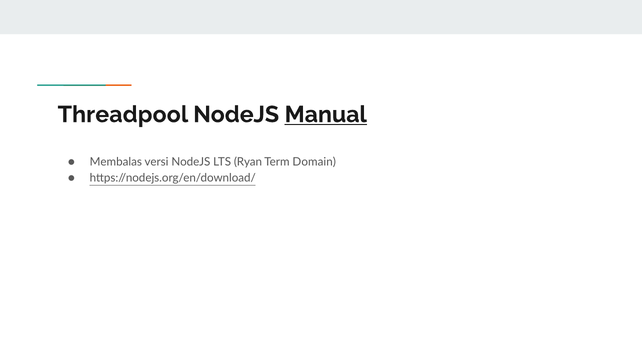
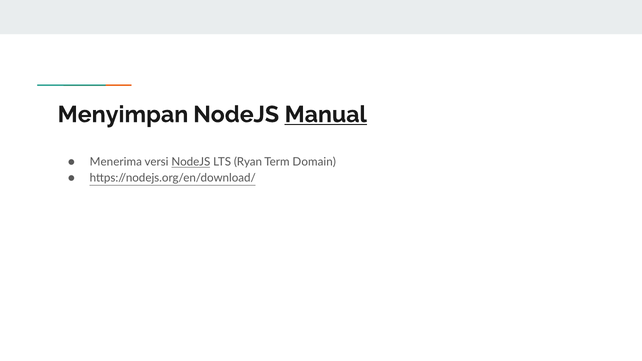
Threadpool: Threadpool -> Menyimpan (123, 115)
Membalas: Membalas -> Menerima (116, 162)
NodeJS underline: none -> present (191, 162)
